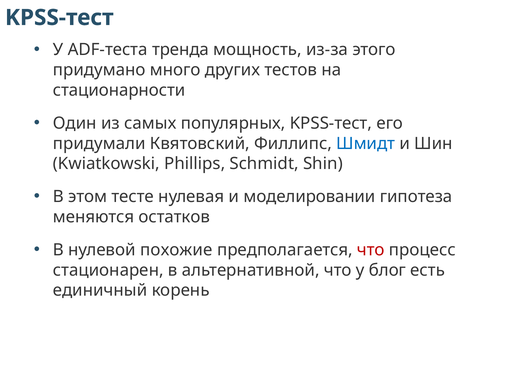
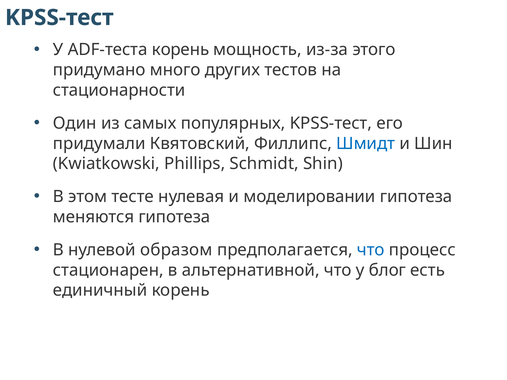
ADF-теста тренда: тренда -> корень (181, 50)
меняются остатков: остатков -> гипотеза (174, 217)
похожие: похожие -> образом (176, 250)
что colour: red -> blue (371, 250)
